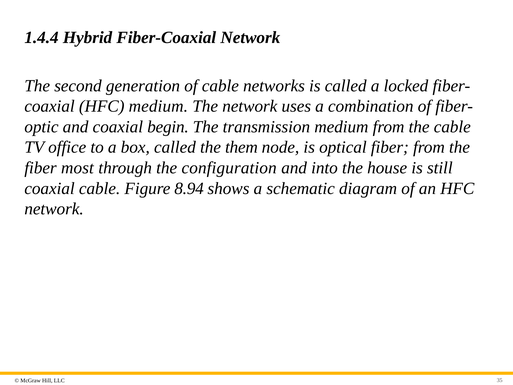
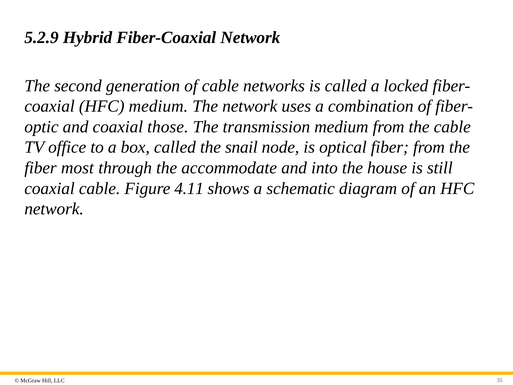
1.4.4: 1.4.4 -> 5.2.9 (41, 37)
begin: begin -> those (168, 127)
them: them -> snail (241, 147)
configuration: configuration -> accommodate (229, 168)
8.94: 8.94 -> 4.11 (189, 188)
